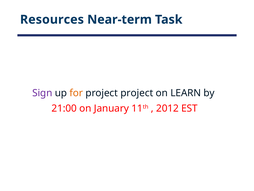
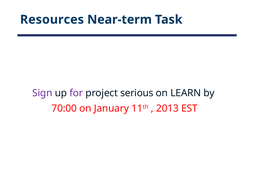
for colour: orange -> purple (76, 93)
project project: project -> serious (137, 93)
21:00: 21:00 -> 70:00 (64, 108)
2012: 2012 -> 2013 (167, 108)
